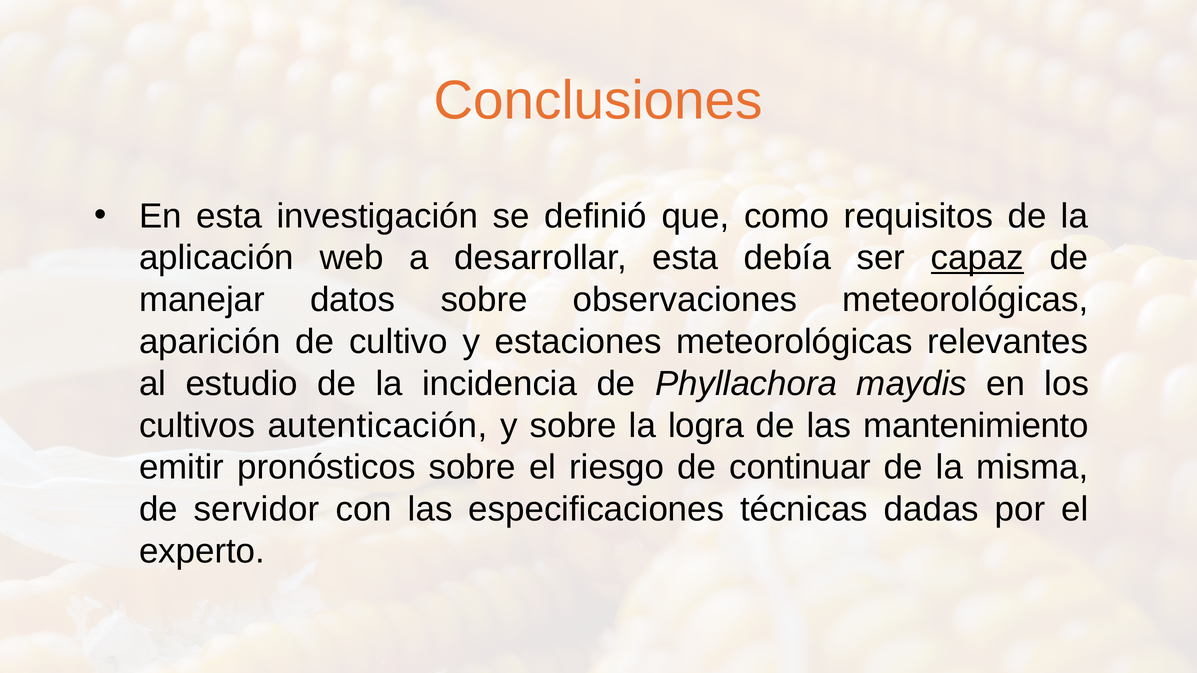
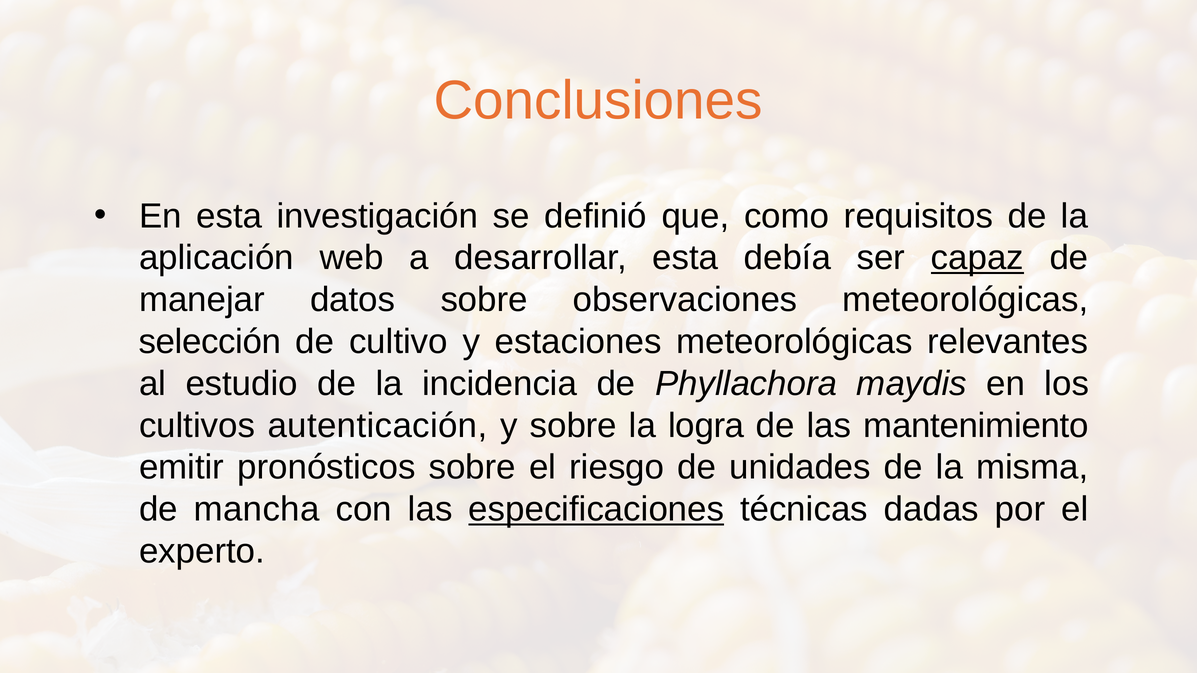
aparición: aparición -> selección (210, 342)
continuar: continuar -> unidades (800, 468)
servidor: servidor -> mancha (257, 510)
especificaciones underline: none -> present (596, 510)
